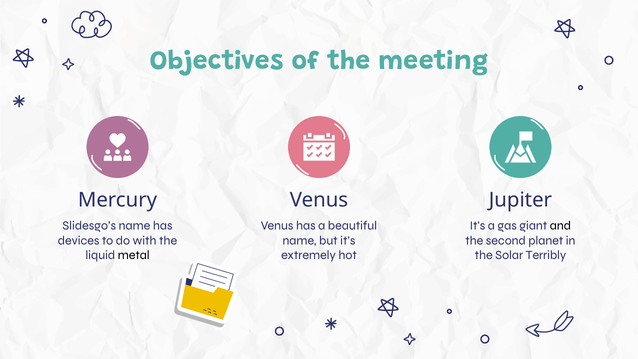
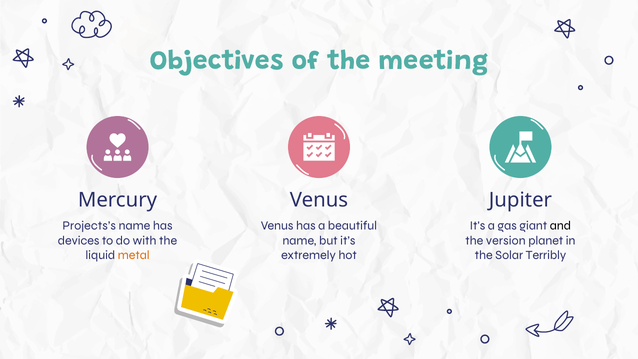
Slidesgo’s: Slidesgo’s -> Projects’s (89, 225)
second: second -> version (506, 240)
metal colour: black -> orange (134, 255)
